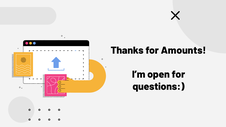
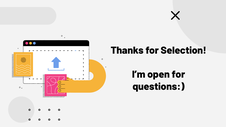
Amounts: Amounts -> Selection (184, 50)
